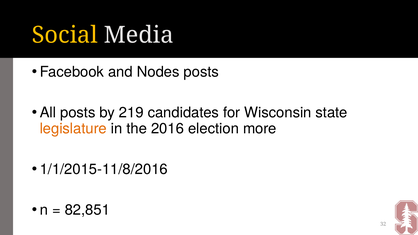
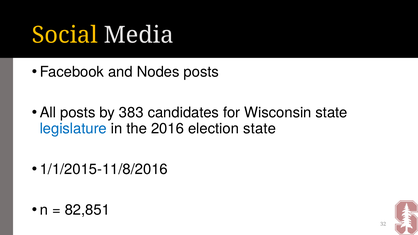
219: 219 -> 383 (131, 113)
legislature colour: orange -> blue (73, 129)
election more: more -> state (260, 129)
